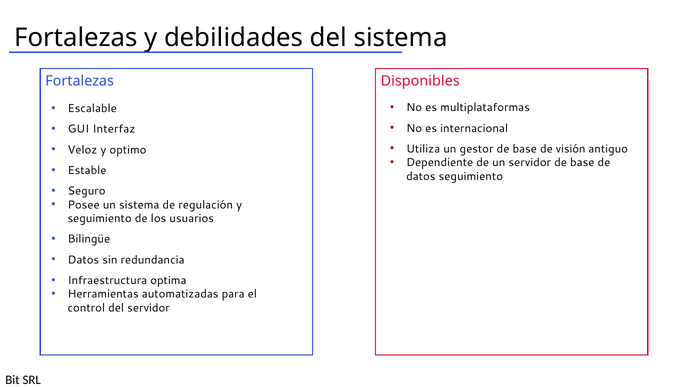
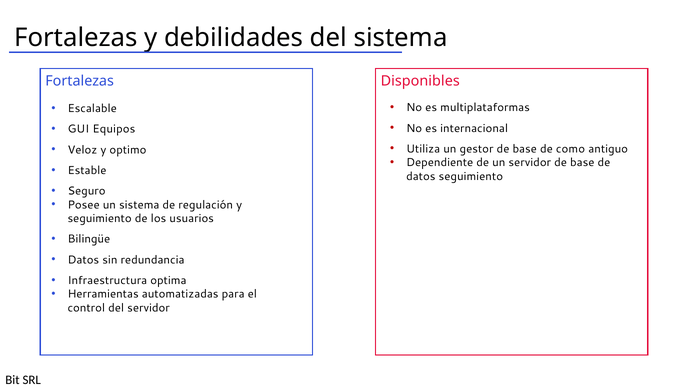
Interfaz: Interfaz -> Equipos (114, 129)
visión: visión -> como (570, 149)
